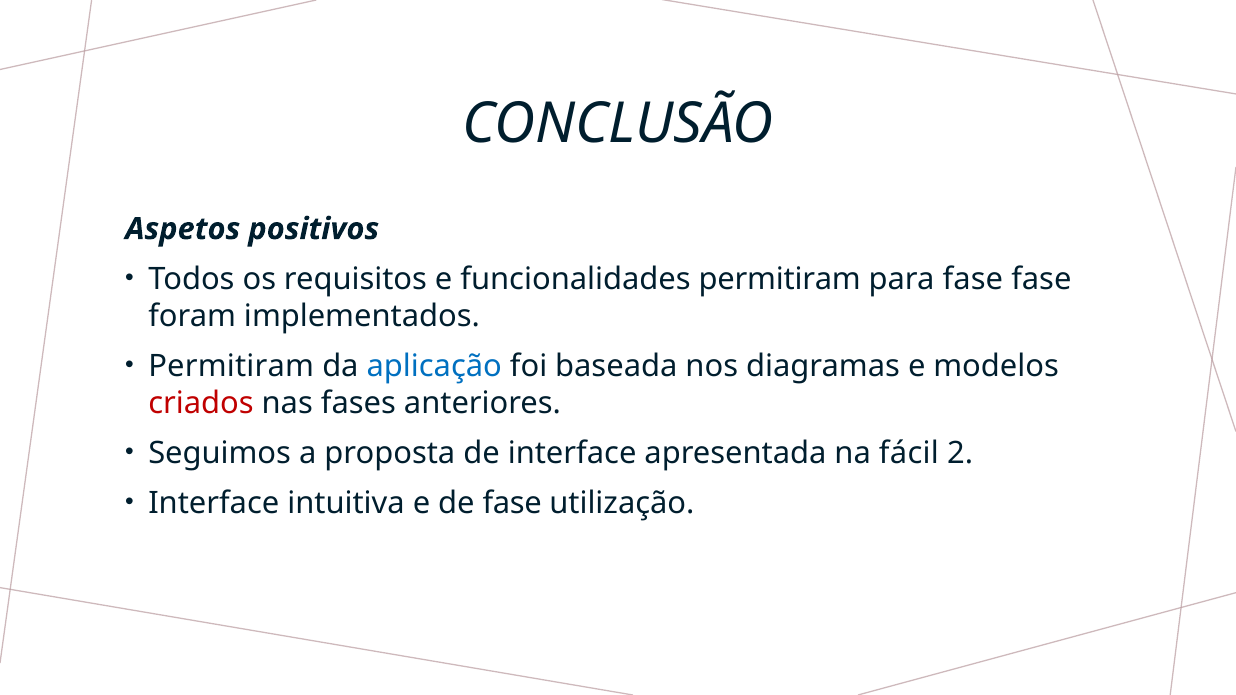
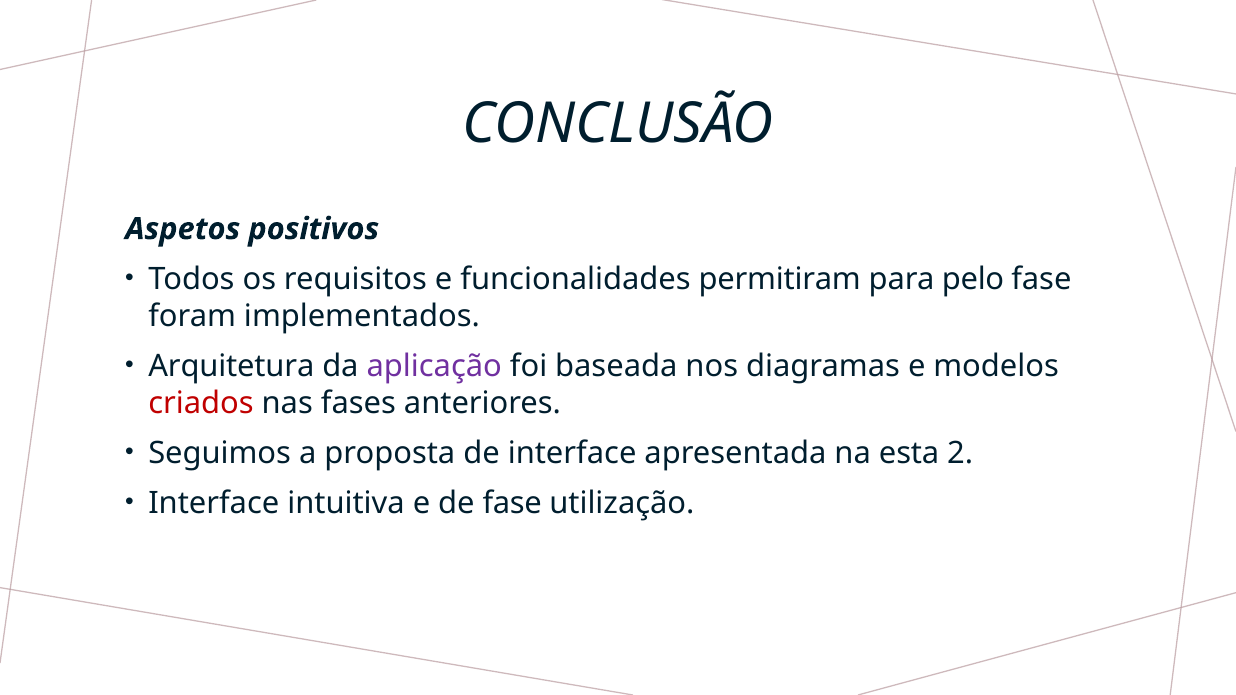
para fase: fase -> pelo (973, 279)
Permitiram: Permitiram -> Arquitetura (231, 366)
aplicação colour: blue -> purple (434, 366)
fácil: fácil -> esta (909, 453)
